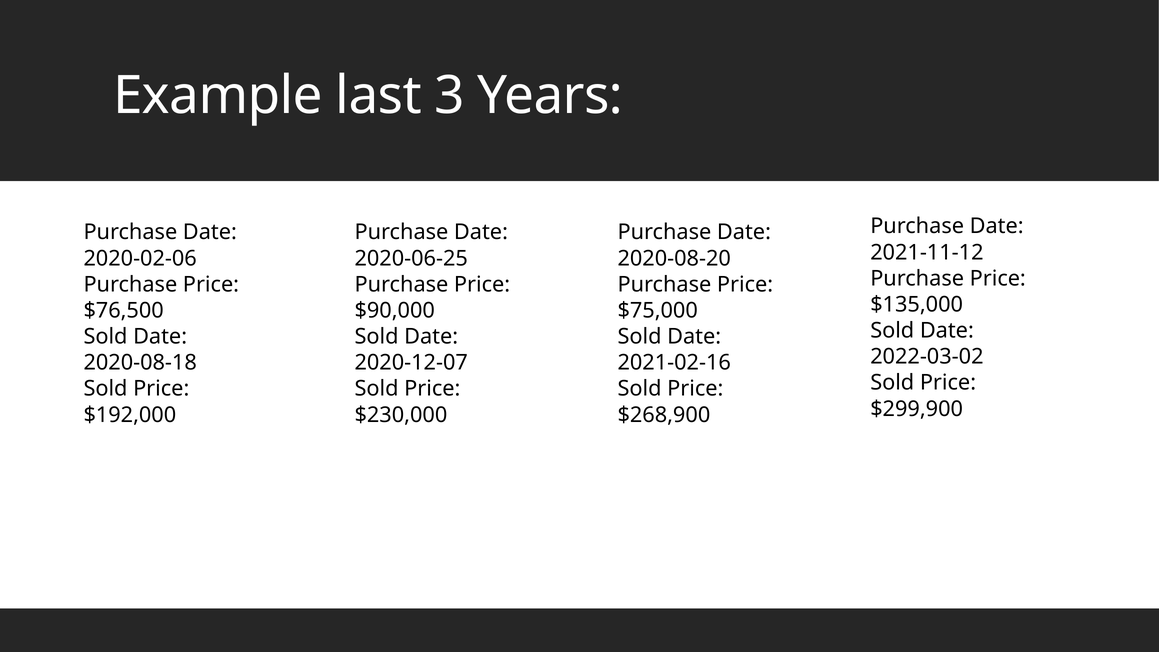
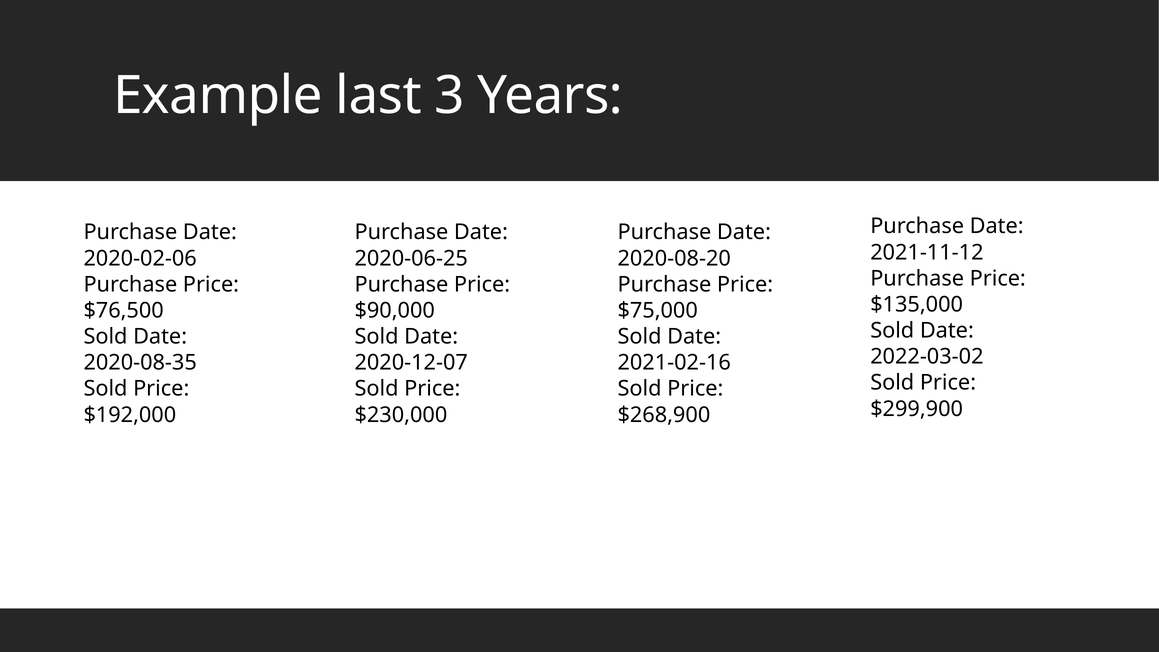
2020-08-18: 2020-08-18 -> 2020-08-35 (140, 363)
